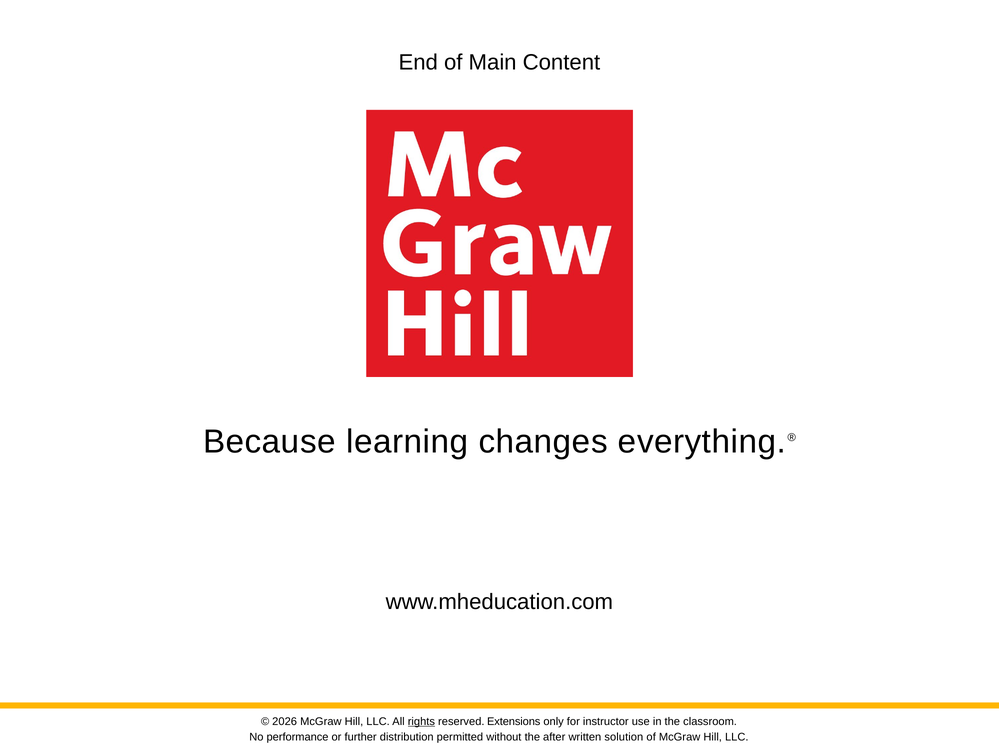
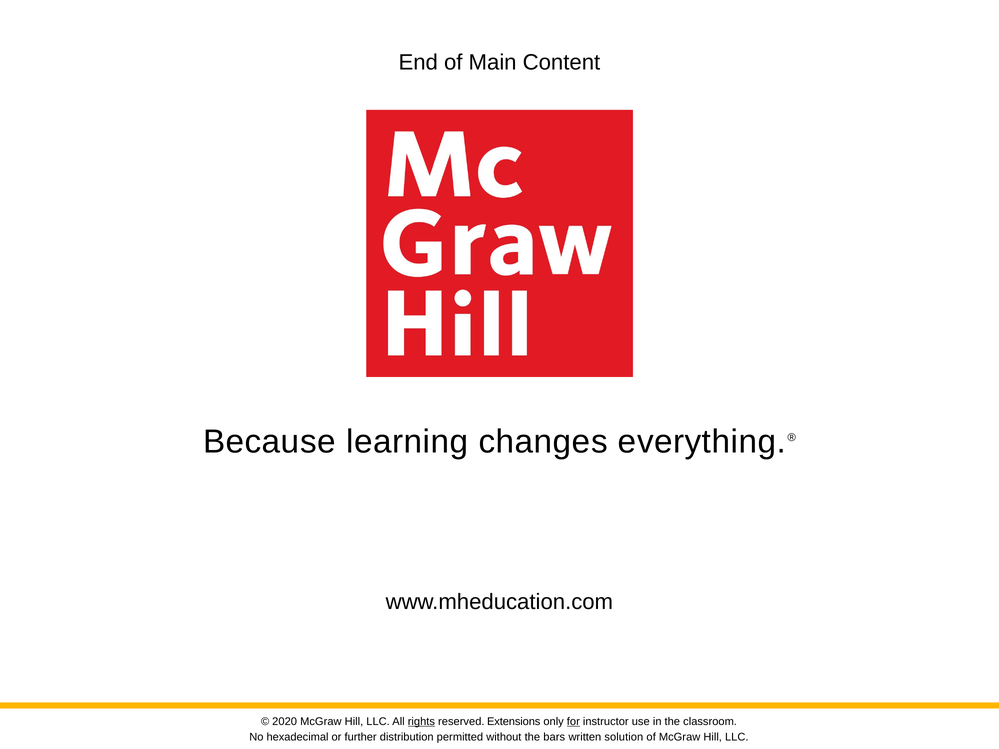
2026: 2026 -> 2020 (285, 722)
for underline: none -> present (573, 722)
performance: performance -> hexadecimal (298, 737)
after: after -> bars (554, 737)
